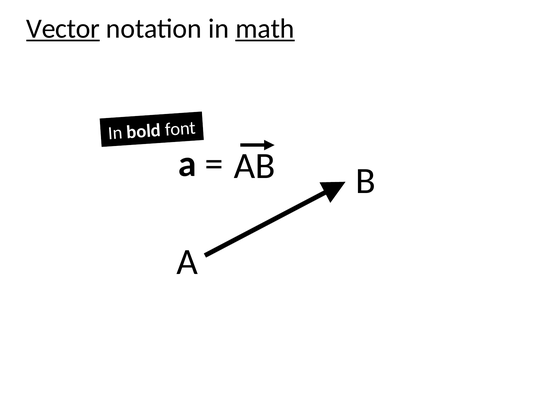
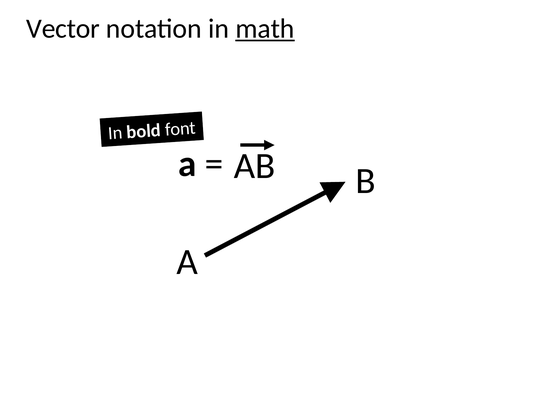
Vector underline: present -> none (63, 29)
